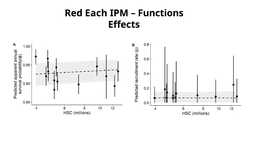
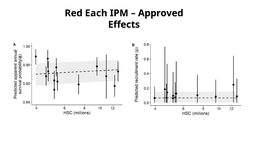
Functions: Functions -> Approved (161, 13)
